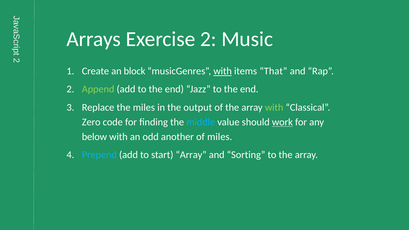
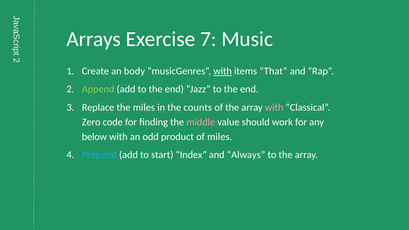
Exercise 2: 2 -> 7 (208, 39)
block: block -> body (134, 71)
output: output -> counts (198, 107)
with colour: light green -> pink (274, 107)
middle colour: light blue -> pink (201, 122)
work underline: present -> none (282, 122)
another: another -> product (177, 137)
start Array: Array -> Index (191, 155)
Sorting: Sorting -> Always (246, 155)
